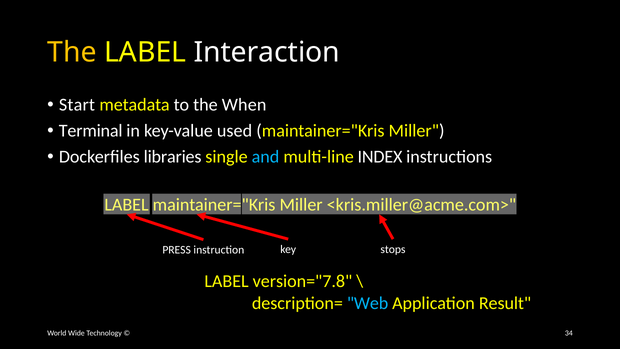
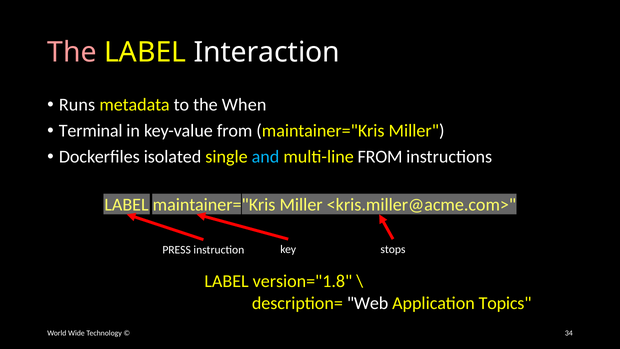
The colour: yellow -> pink (72, 52)
Start: Start -> Runs (77, 105)
key-value used: used -> from (235, 131)
libraries: libraries -> isolated (173, 157)
multi-line INDEX: INDEX -> FROM (380, 157)
version="7.8: version="7.8 -> version="1.8 (302, 281)
Web colour: light blue -> white (368, 303)
Result: Result -> Topics (505, 303)
